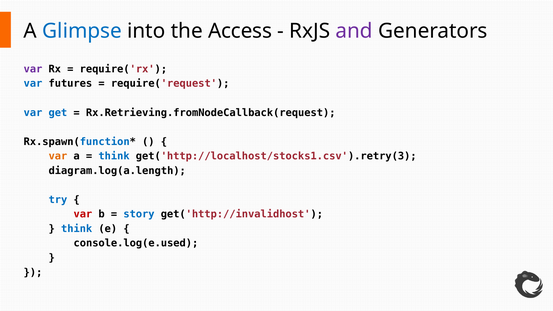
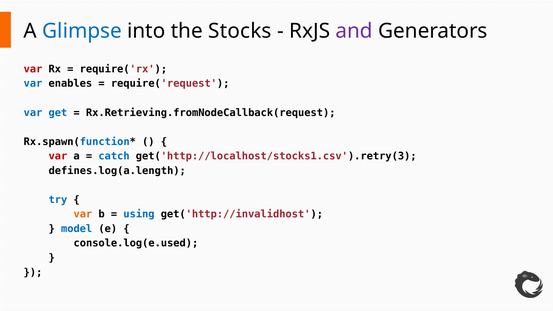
Access: Access -> Stocks (240, 31)
var colour: purple -> red (33, 69)
futures: futures -> enables (70, 84)
var colour: orange -> red (58, 156)
think: think -> catch (114, 156)
diagram.log(a.length: diagram.log(a.length -> defines.log(a.length (117, 171)
var colour: red -> orange (83, 214)
story: story -> using (139, 214)
think: think -> model (77, 229)
